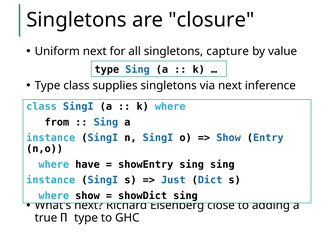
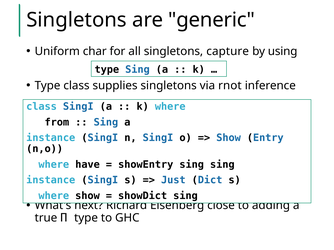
closure: closure -> generic (211, 20)
Uniform next: next -> char (95, 51)
value: value -> using (283, 51)
via next: next -> rnot (230, 86)
